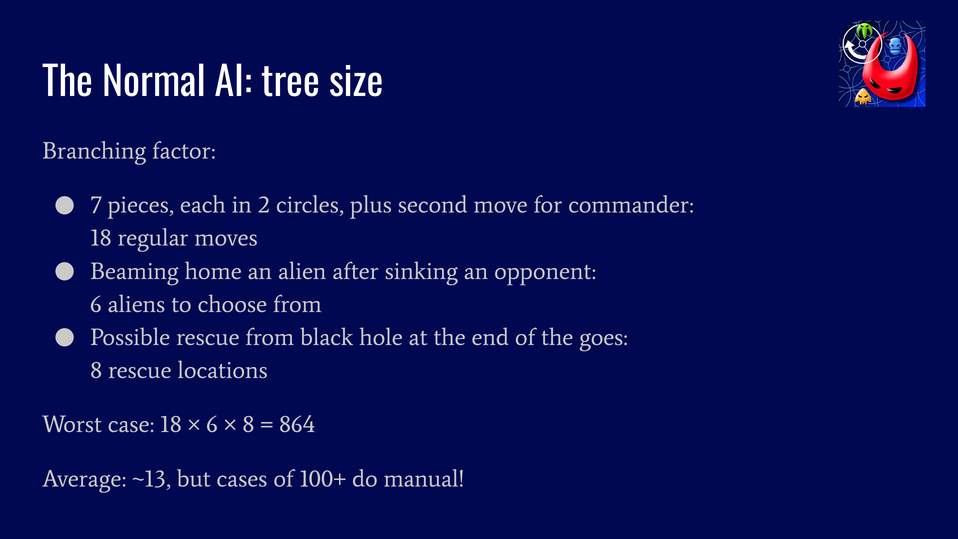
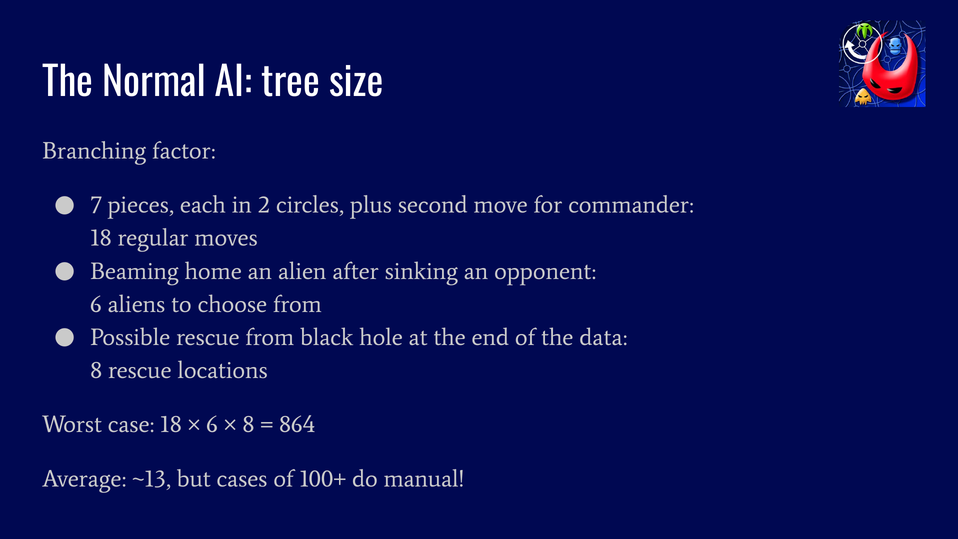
goes: goes -> data (603, 337)
